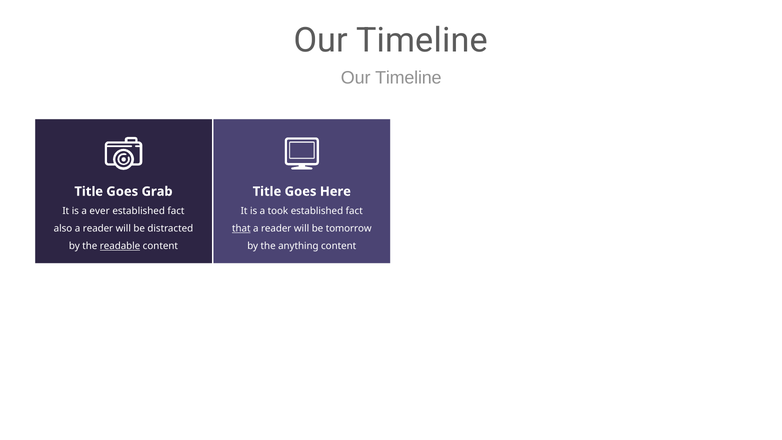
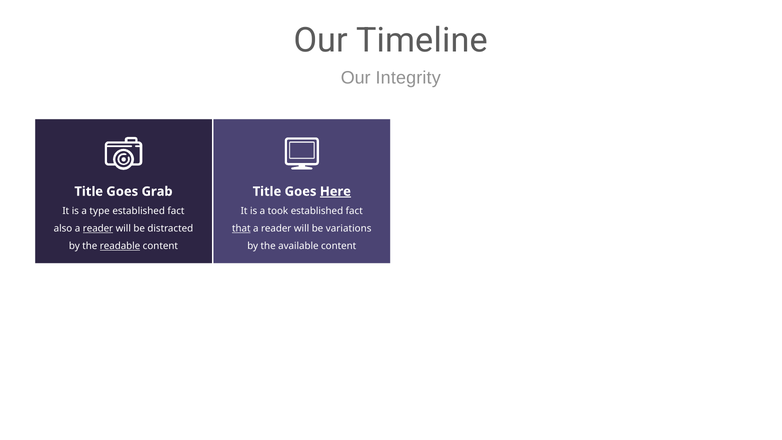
Timeline: Timeline -> Integrity (408, 78)
Here underline: none -> present (335, 191)
ever: ever -> type (100, 211)
reader underline: none -> present (98, 228)
tomorrow: tomorrow -> variations (349, 228)
anything: anything -> available (298, 246)
